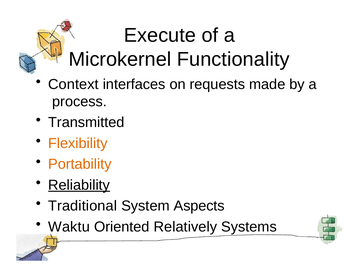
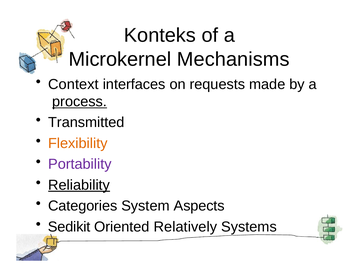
Execute: Execute -> Konteks (160, 35)
Functionality: Functionality -> Mechanisms (233, 59)
process underline: none -> present (80, 102)
Portability colour: orange -> purple (80, 164)
Traditional: Traditional -> Categories (83, 206)
Waktu: Waktu -> Sedikit (69, 227)
